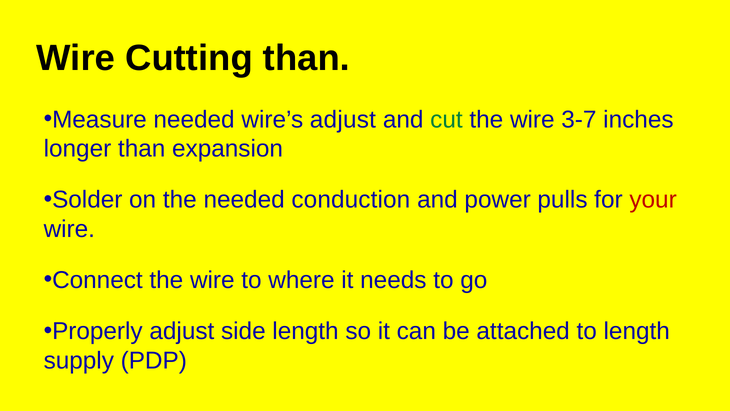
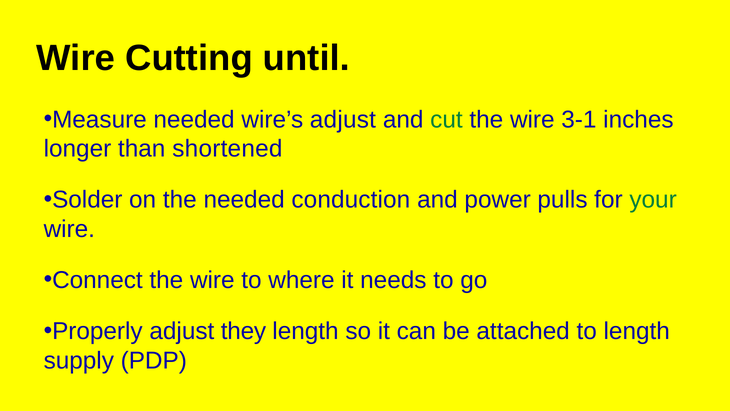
Cutting than: than -> until (306, 58)
3-7: 3-7 -> 3-1 (579, 119)
expansion: expansion -> shortened (227, 149)
your colour: red -> green (653, 200)
side: side -> they (243, 331)
